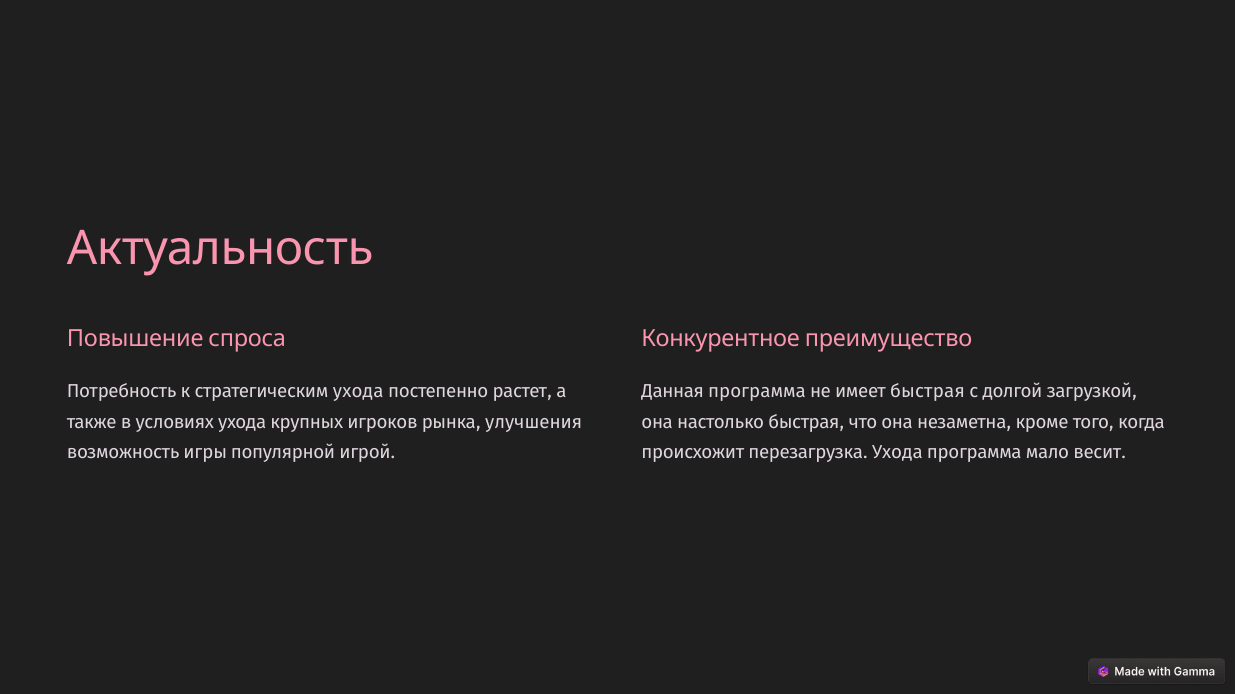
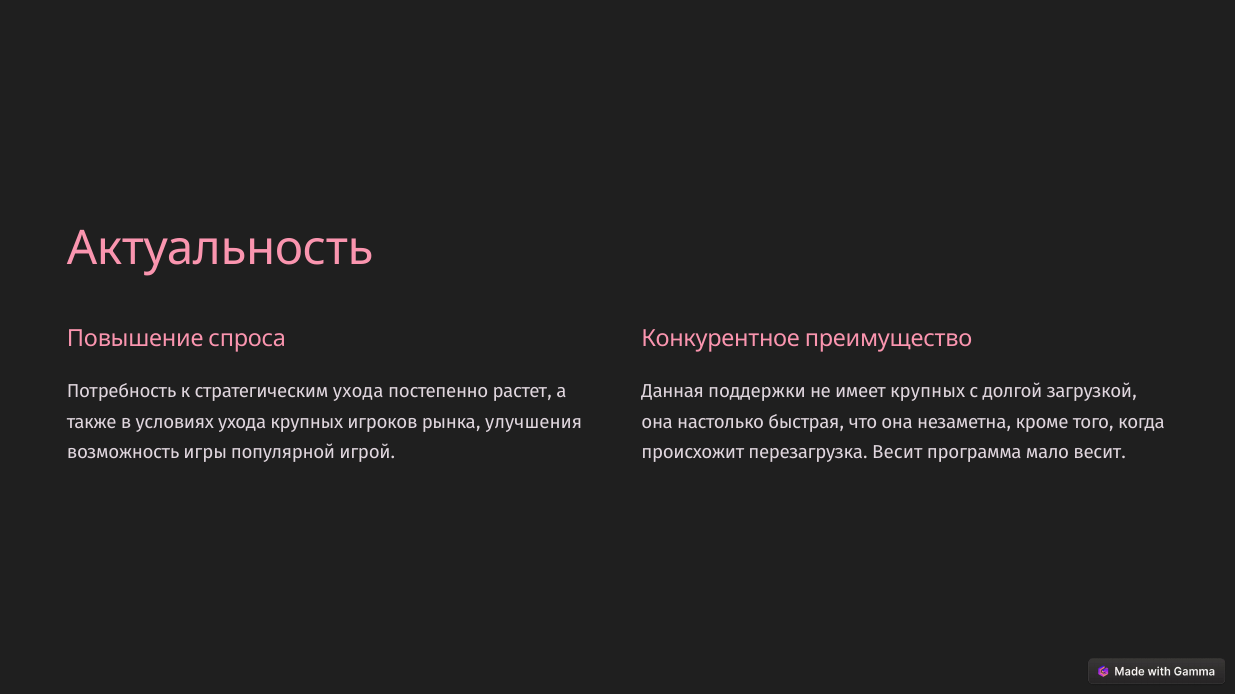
Данная программа: программа -> поддержки (757, 392)
имеет быстрая: быстрая -> крупных (928, 392)
перезагрузка Ухода: Ухода -> Весит (897, 453)
